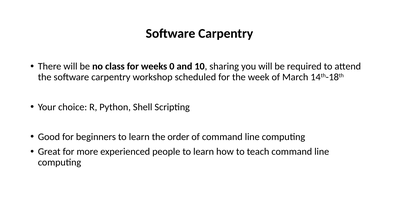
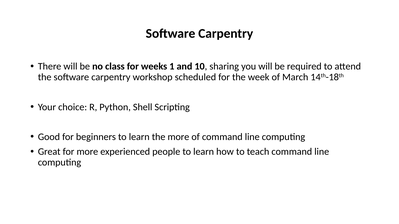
0: 0 -> 1 (172, 67)
the order: order -> more (178, 137)
